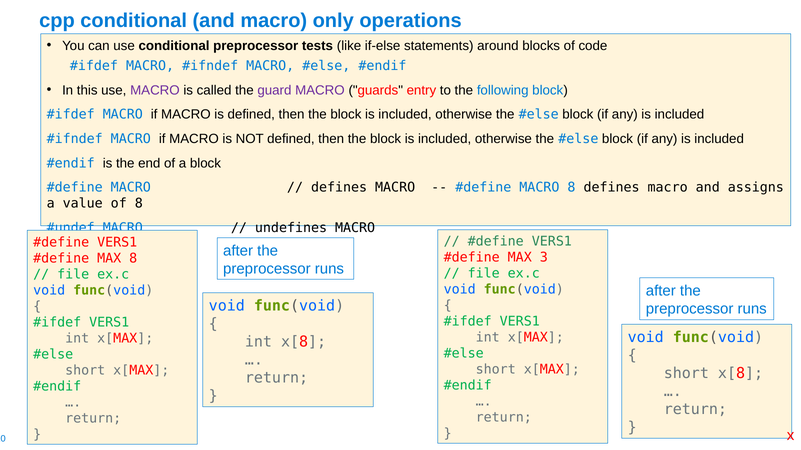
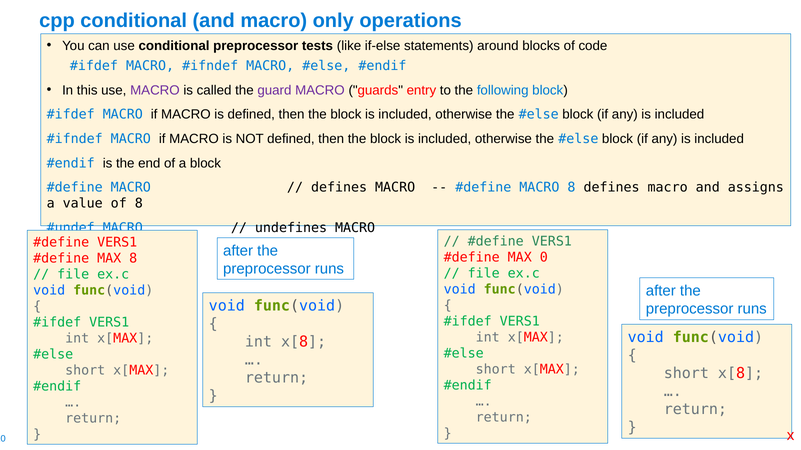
3: 3 -> 0 (544, 258)
